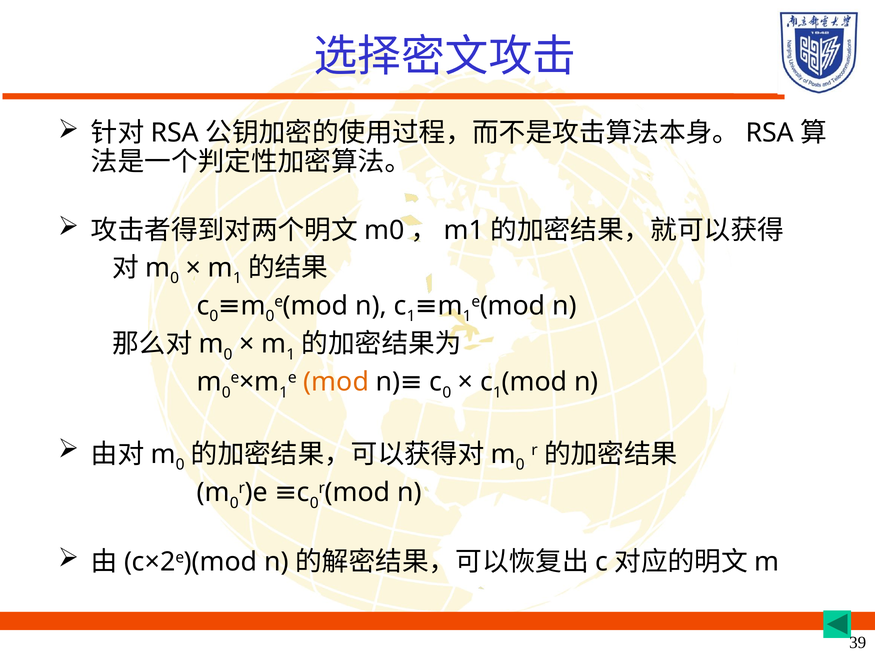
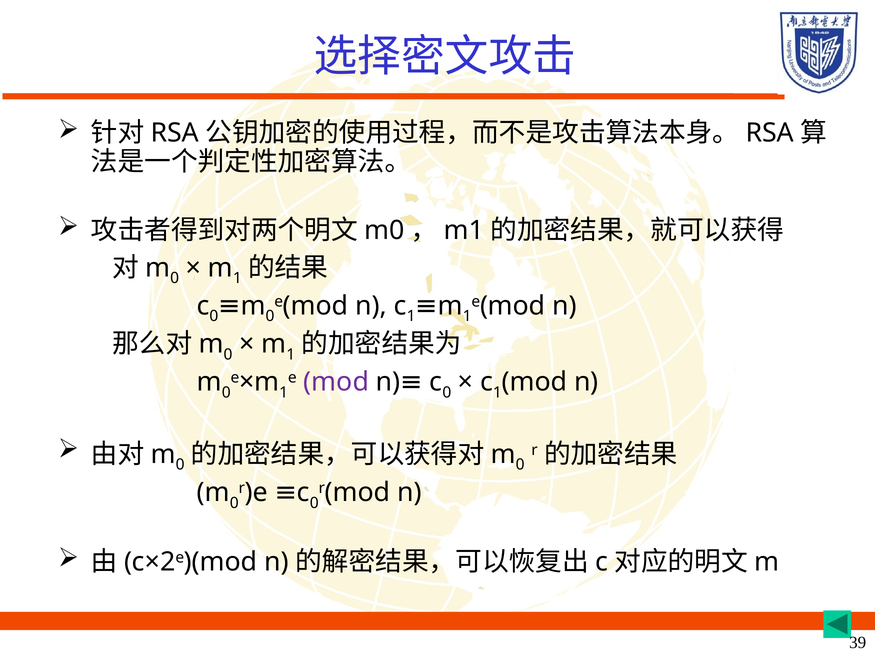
mod colour: orange -> purple (336, 382)
